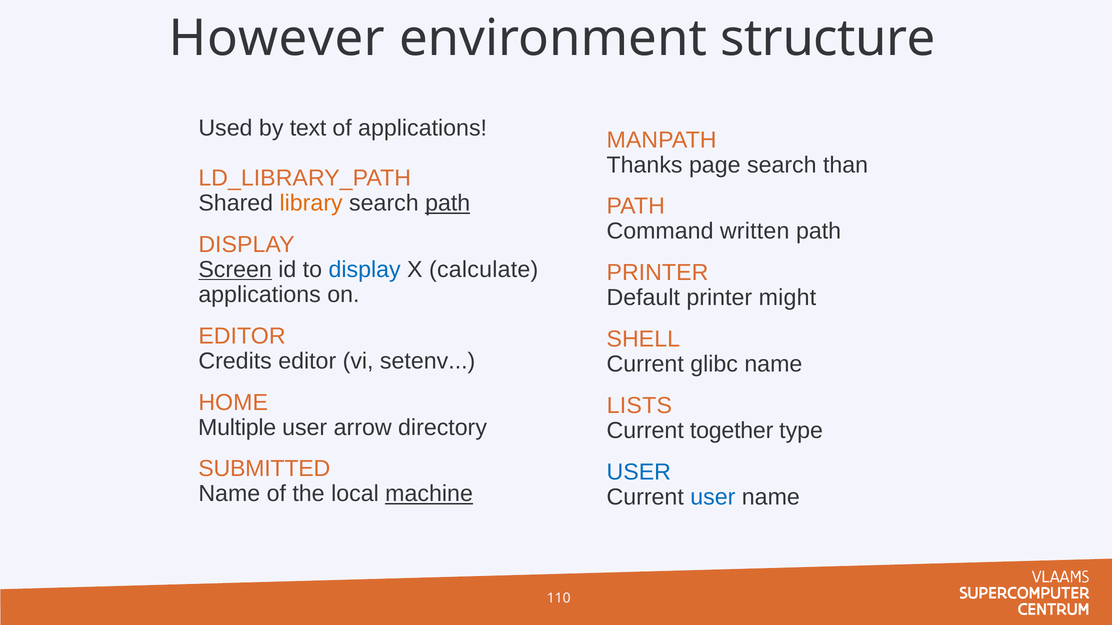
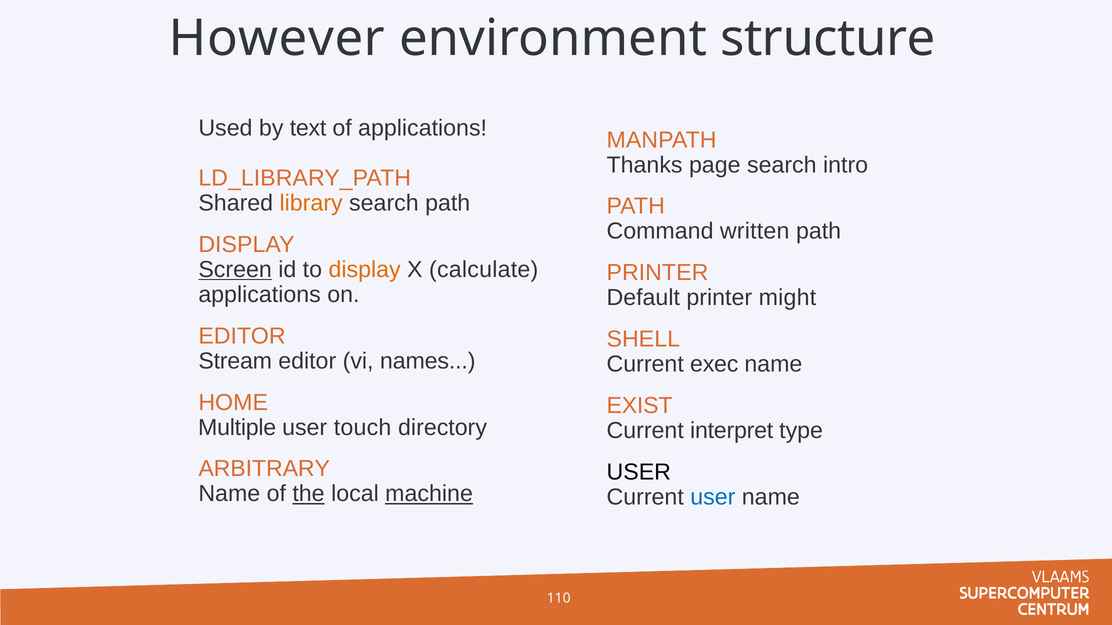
than: than -> intro (846, 165)
path underline: present -> none (448, 203)
display colour: blue -> orange (365, 270)
Credits: Credits -> Stream (235, 361)
setenv: setenv -> names (428, 361)
glibc: glibc -> exec (714, 364)
LISTS: LISTS -> EXIST (640, 406)
arrow: arrow -> touch (363, 428)
together: together -> interpret (732, 431)
SUBMITTED: SUBMITTED -> ARBITRARY (264, 469)
USER colour: blue -> black (639, 472)
the underline: none -> present (309, 494)
